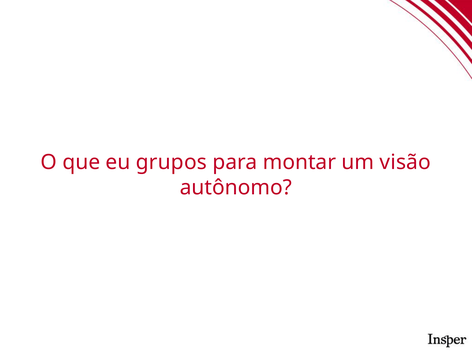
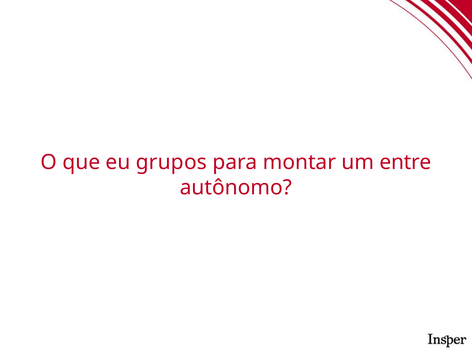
visão: visão -> entre (405, 162)
